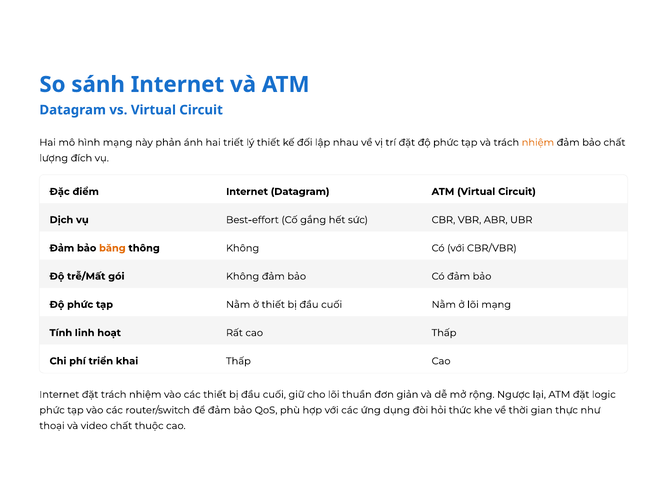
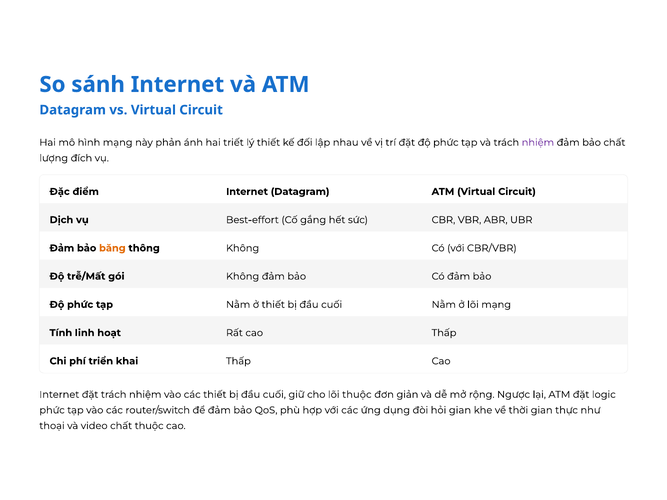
nhiệm colour: orange -> purple (538, 143)
lõi thuần: thuần -> thuộc (357, 395)
hỏi thức: thức -> gian (460, 410)
